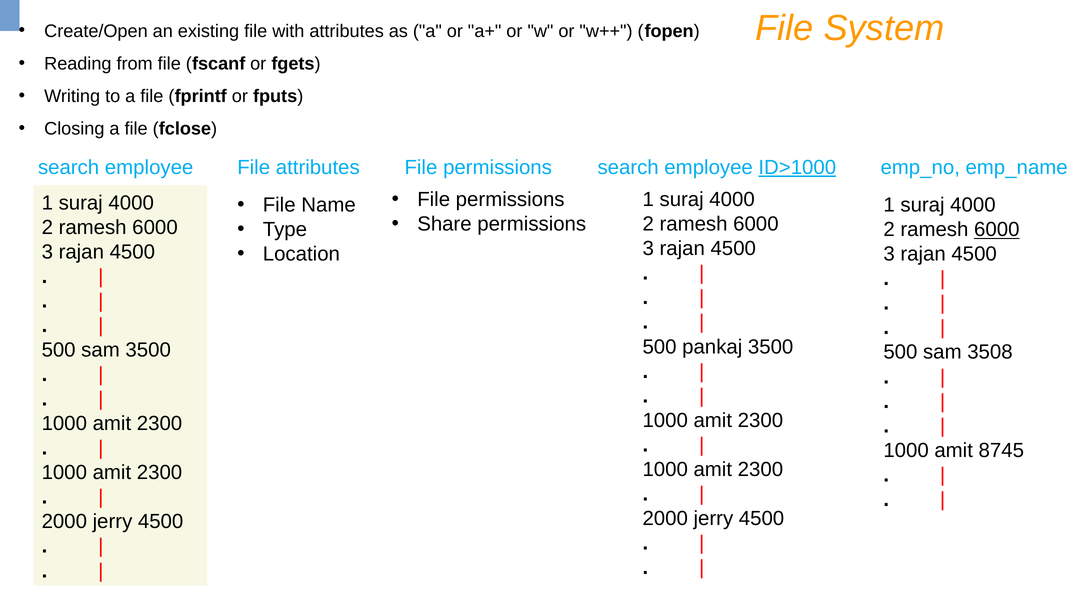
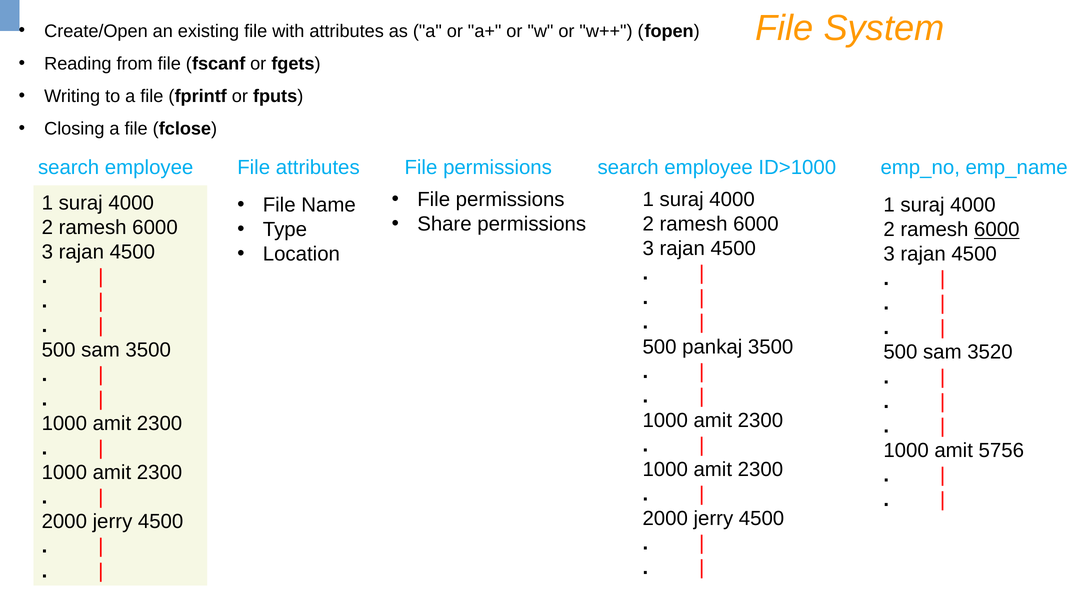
ID>1000 underline: present -> none (797, 167)
3508: 3508 -> 3520 (990, 352)
8745: 8745 -> 5756 (1001, 450)
